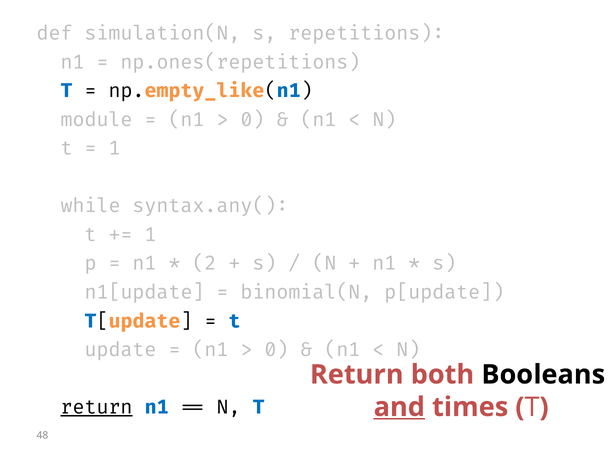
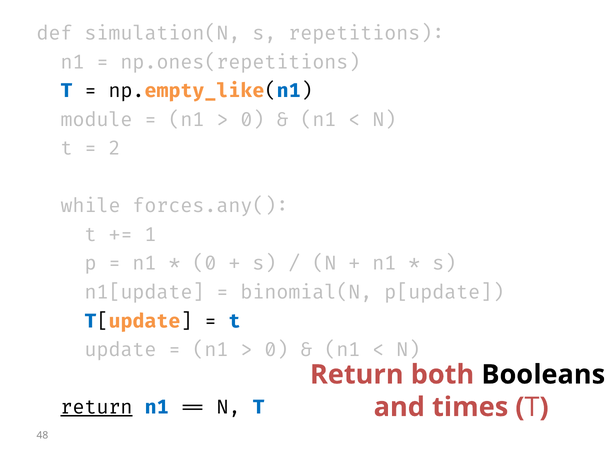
1: 1 -> 2 (114, 149)
syntax.any(: syntax.any( -> forces.any( (210, 206)
2: 2 -> 0 (204, 264)
and underline: present -> none (399, 408)
